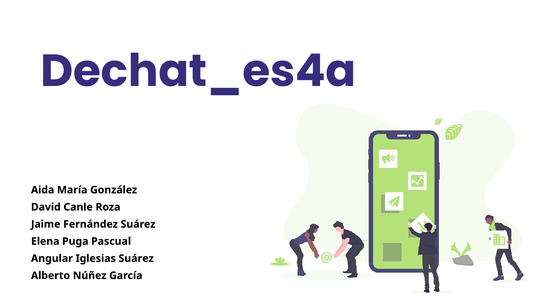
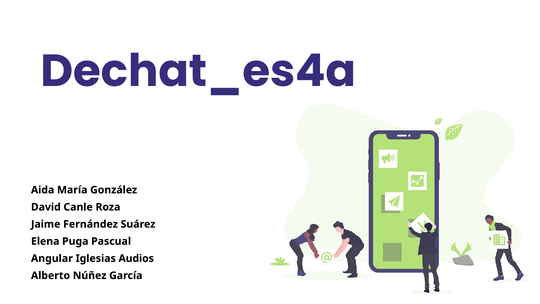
Iglesias Suárez: Suárez -> Audios (136, 258)
